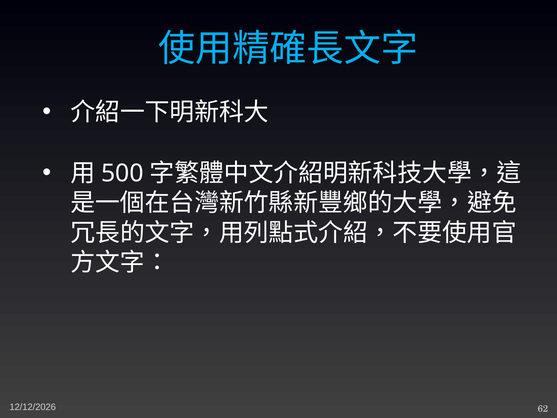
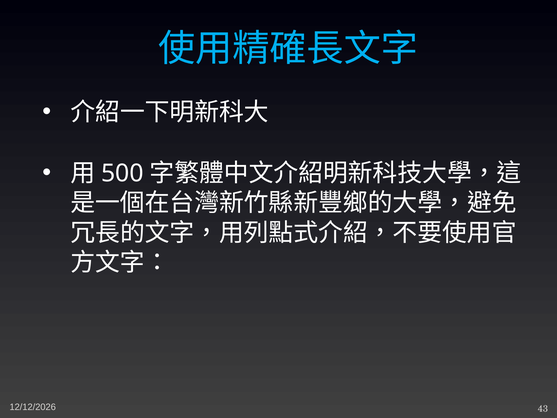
62: 62 -> 43 (543, 409)
